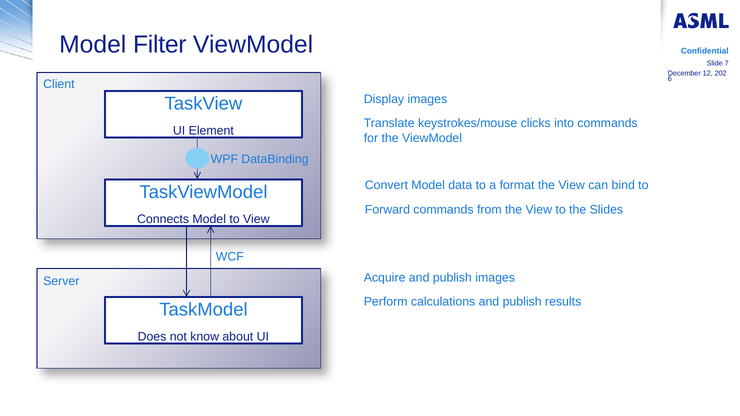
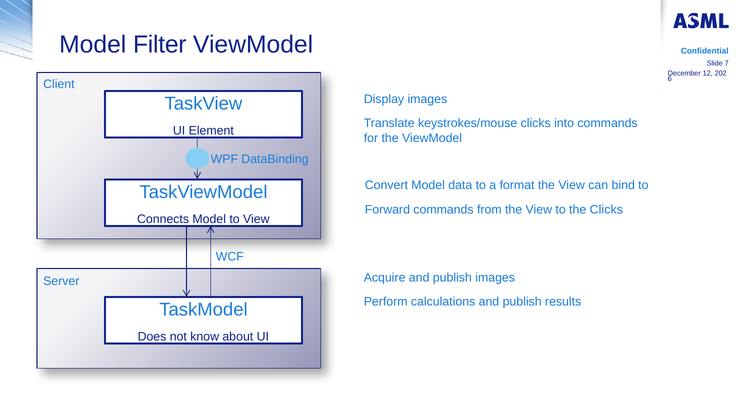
the Slides: Slides -> Clicks (606, 210)
